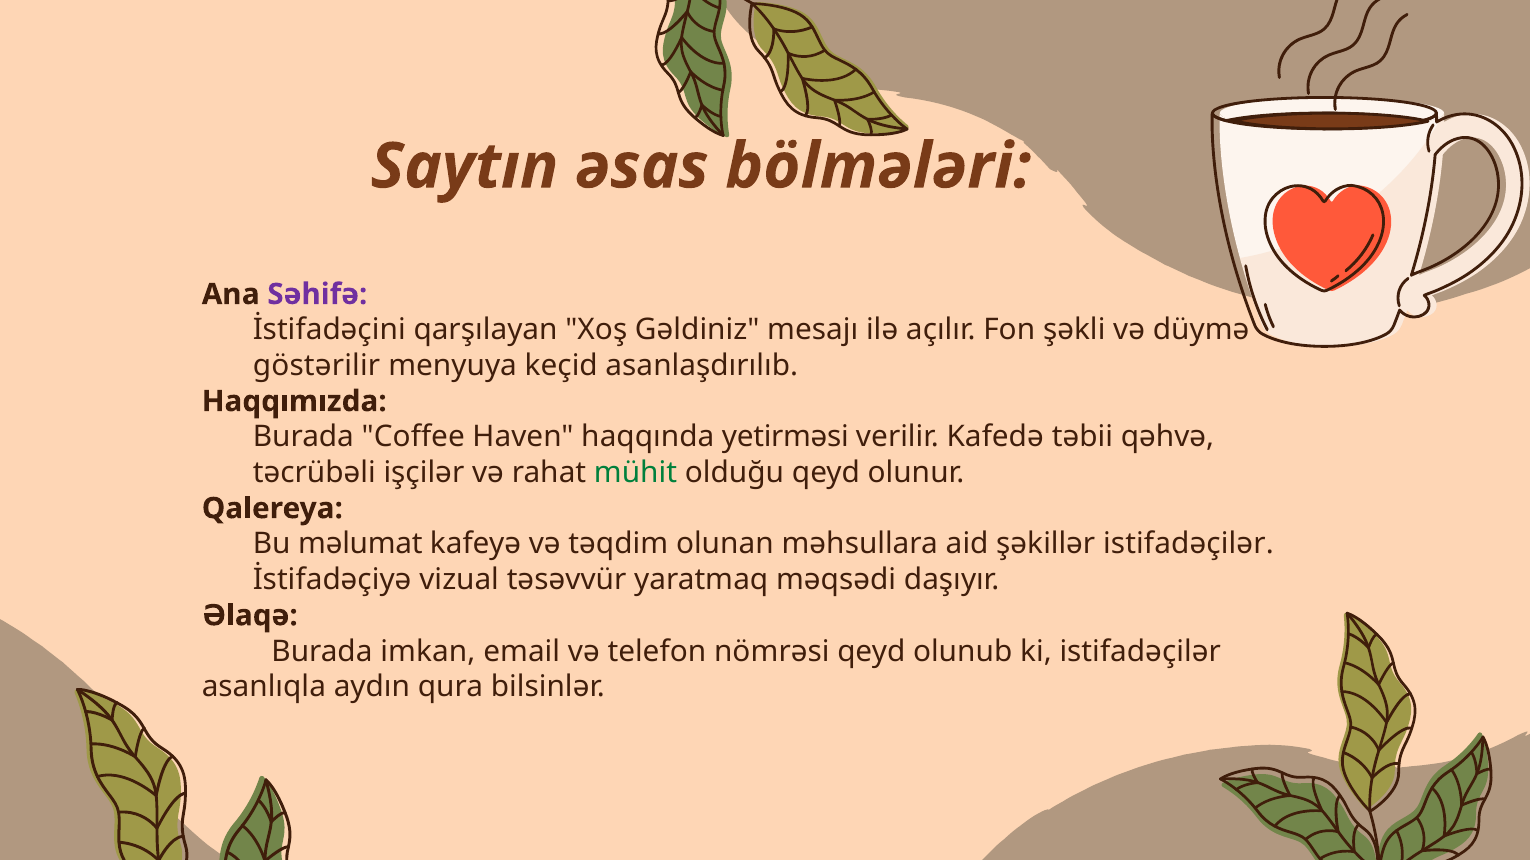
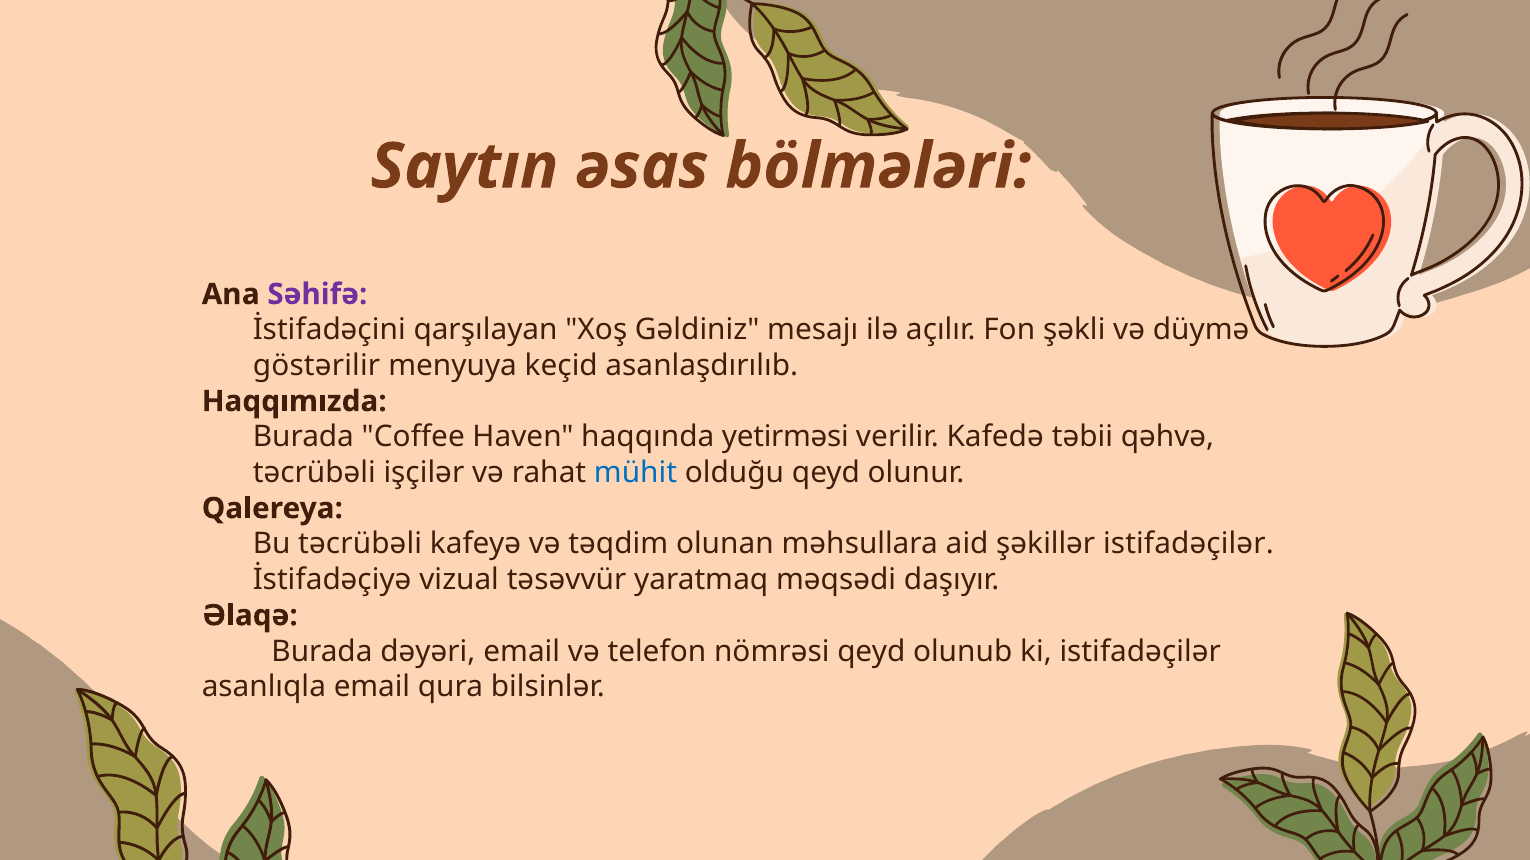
mühit colour: green -> blue (635, 473)
Bu məlumat: məlumat -> təcrübəli (360, 545)
imkan: imkan -> dəyəri (428, 652)
asanlıqla aydın: aydın -> email (372, 687)
